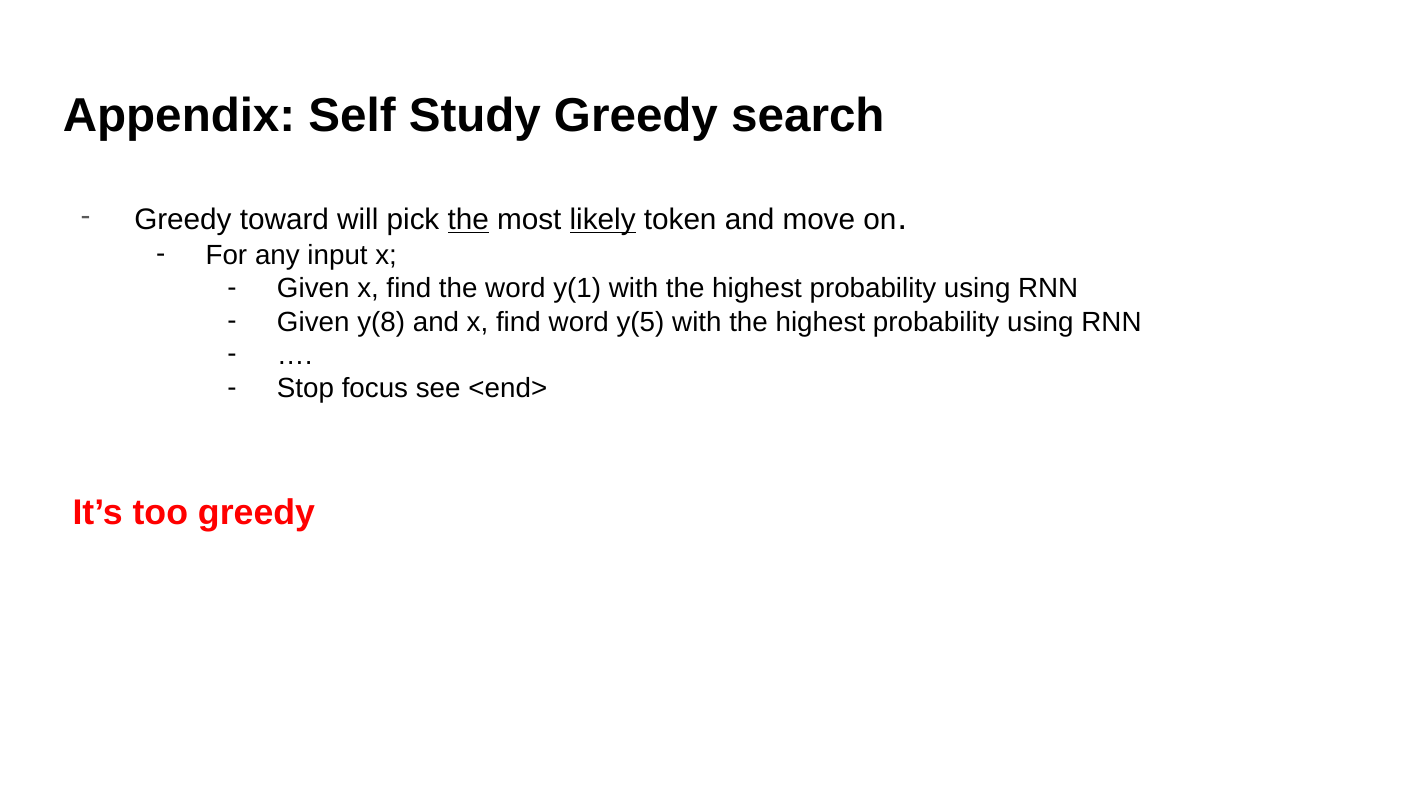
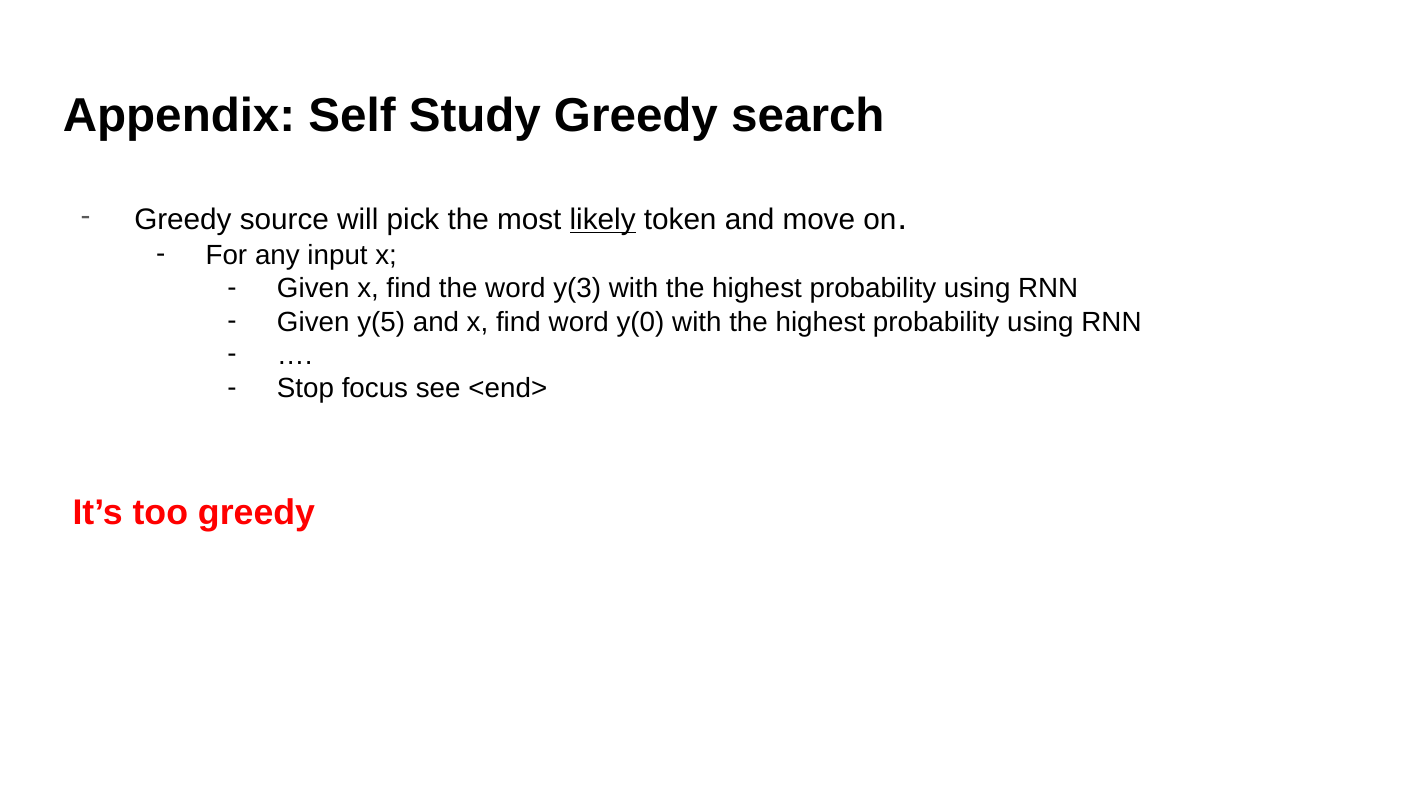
toward: toward -> source (284, 220)
the underline: present -> none (468, 220)
y(1: y(1 -> y(3 (577, 289)
y(8: y(8 -> y(5 (381, 322)
y(5: y(5 -> y(0 (641, 322)
